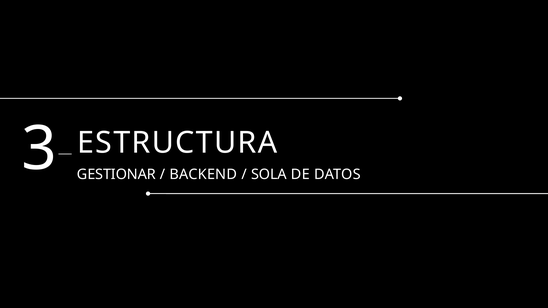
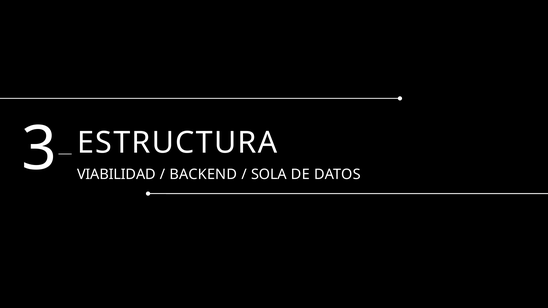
GESTIONAR: GESTIONAR -> VIABILIDAD (116, 175)
